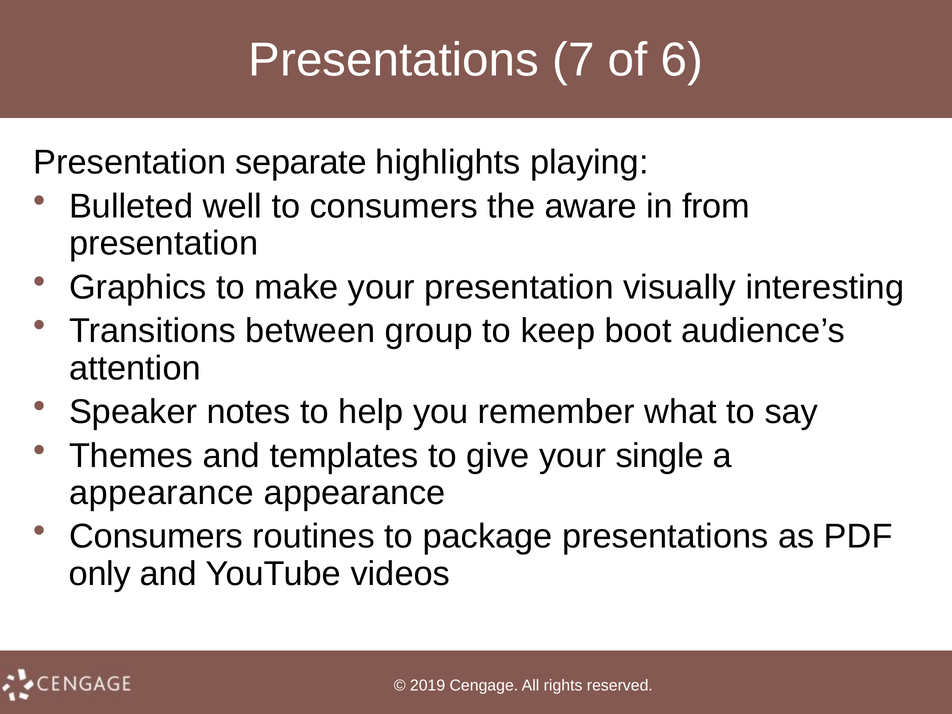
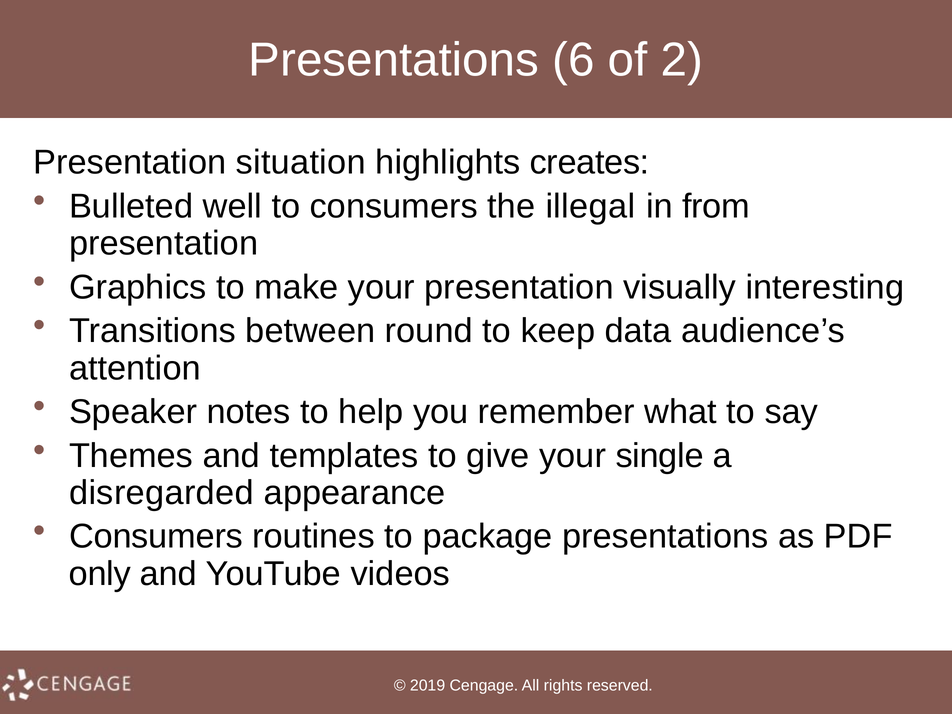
7: 7 -> 6 (573, 60)
6: 6 -> 2 (682, 60)
separate: separate -> situation (301, 163)
playing: playing -> creates (590, 163)
aware: aware -> illegal (590, 206)
group: group -> round (429, 331)
boot: boot -> data (638, 331)
appearance: appearance -> disregarded (162, 493)
